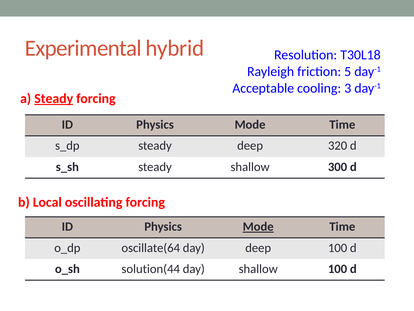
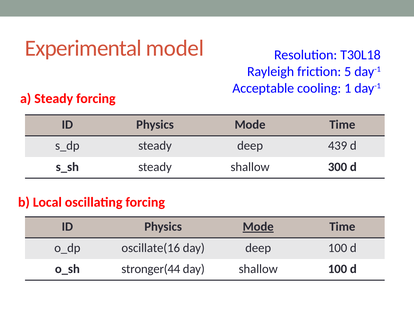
hybrid: hybrid -> model (175, 48)
3: 3 -> 1 (348, 88)
Steady underline: present -> none (54, 98)
320: 320 -> 439 (338, 146)
oscillate(64: oscillate(64 -> oscillate(16 (151, 247)
solution(44: solution(44 -> stronger(44 (151, 269)
